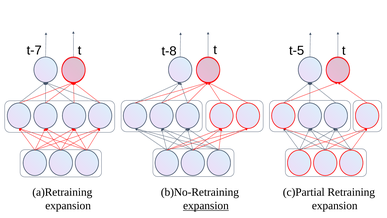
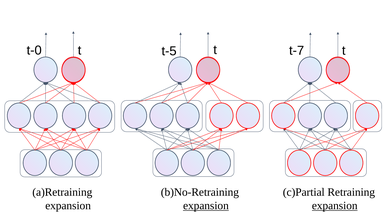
t-7: t-7 -> t-0 (34, 50)
t-8: t-8 -> t-5 (169, 51)
t-5: t-5 -> t-7 (297, 51)
expansion underline: none -> present (335, 205)
